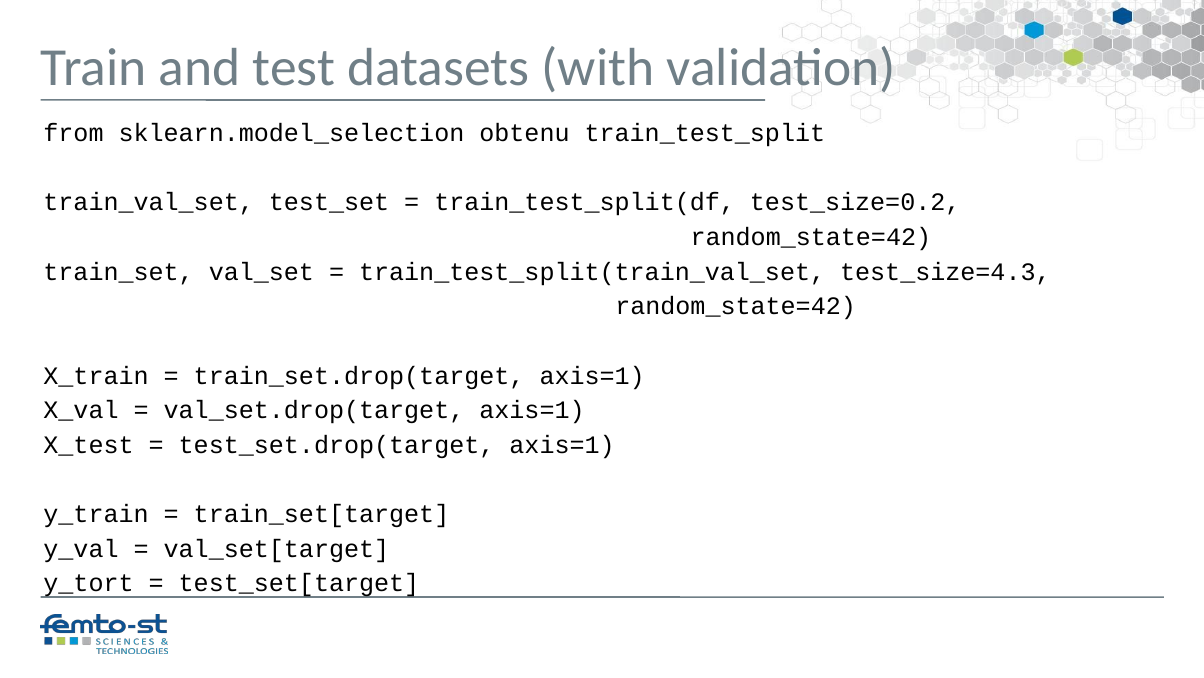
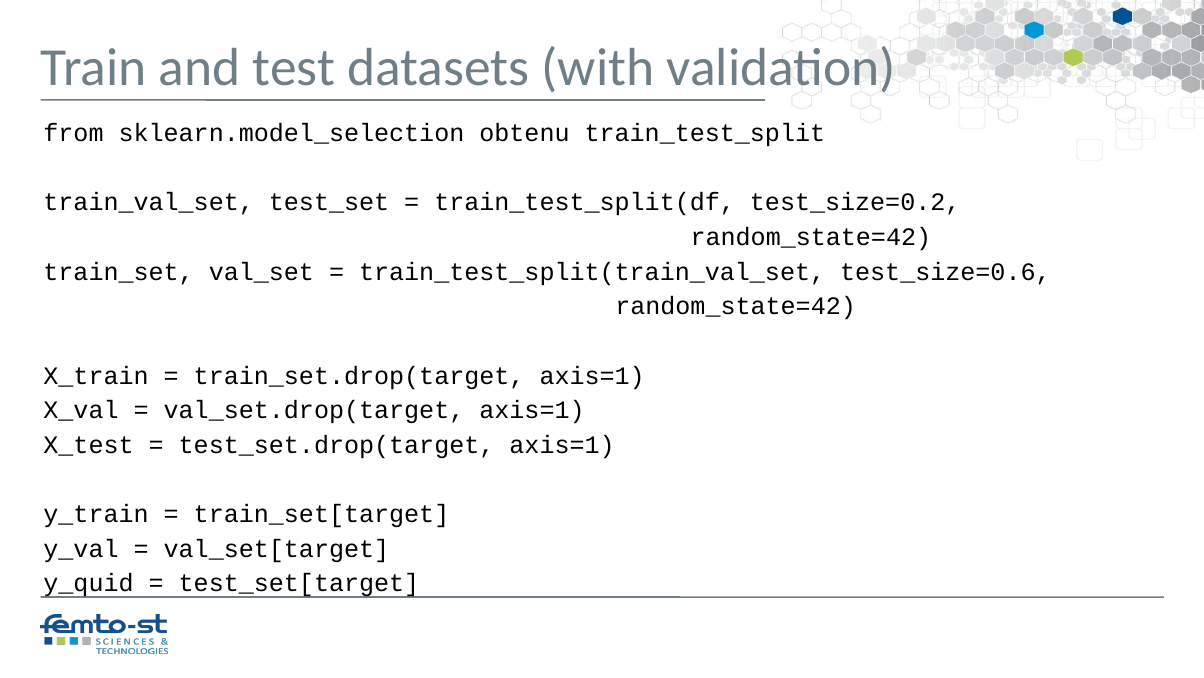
test_size=4.3: test_size=4.3 -> test_size=0.6 (945, 272)
y_tort: y_tort -> y_quid (89, 583)
